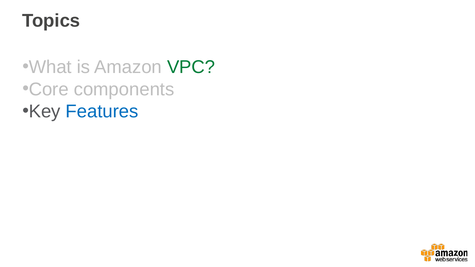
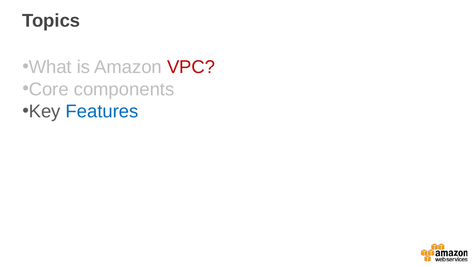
VPC colour: green -> red (191, 67)
